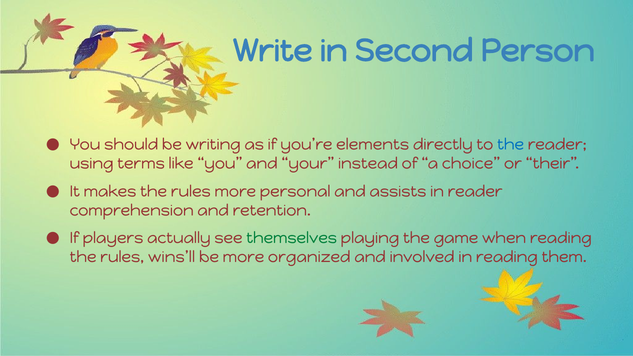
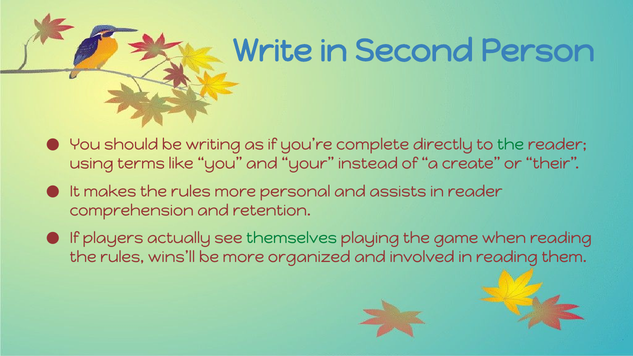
elements: elements -> complete (373, 145)
the colour: blue -> green (511, 145)
choice: choice -> create (471, 164)
